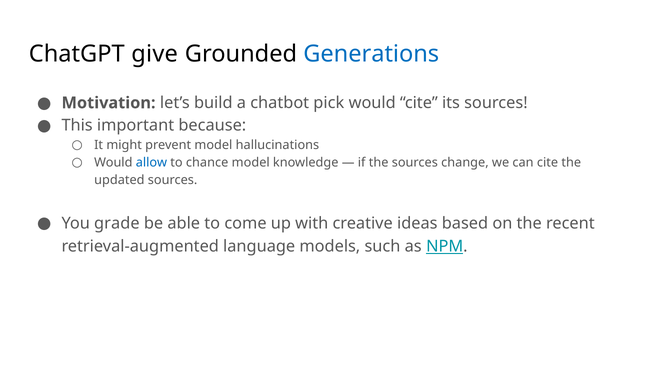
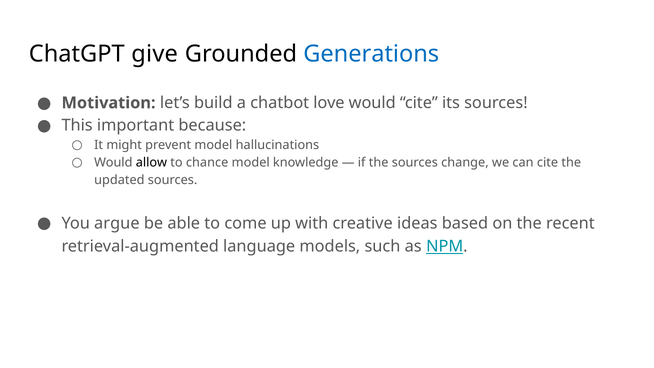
pick: pick -> love (329, 103)
allow colour: blue -> black (151, 162)
grade: grade -> argue (117, 223)
